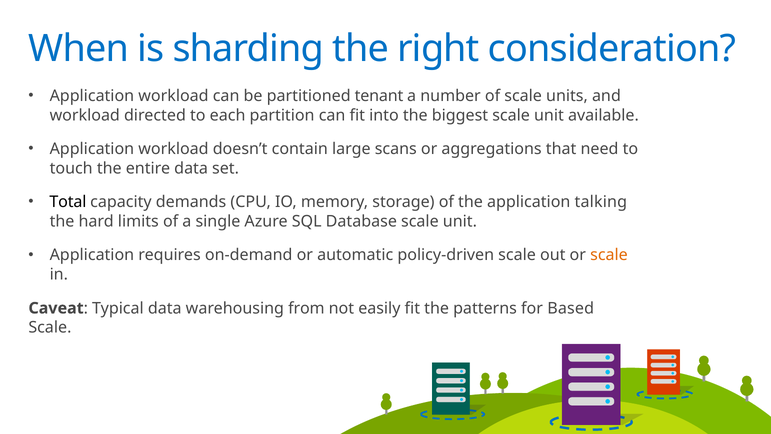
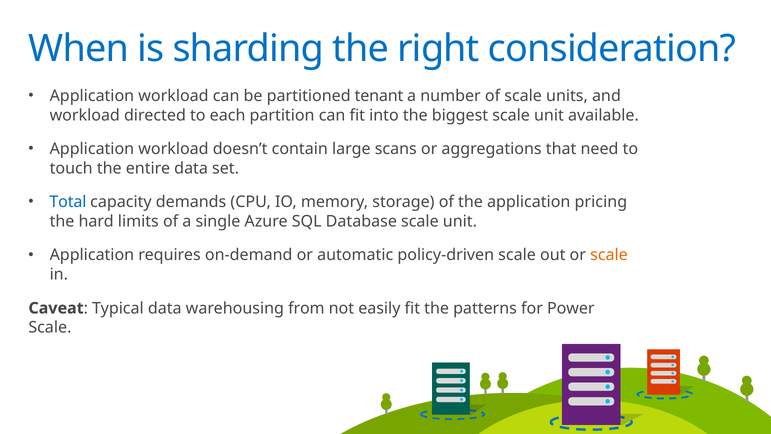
Total colour: black -> blue (68, 202)
talking: talking -> pricing (601, 202)
Based: Based -> Power (571, 308)
